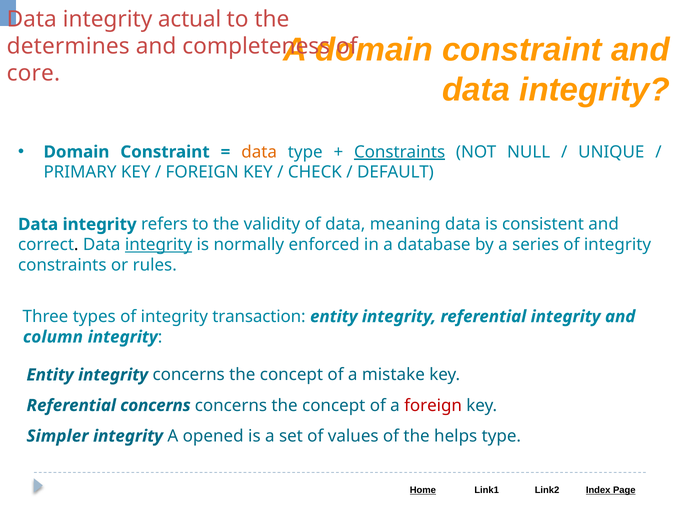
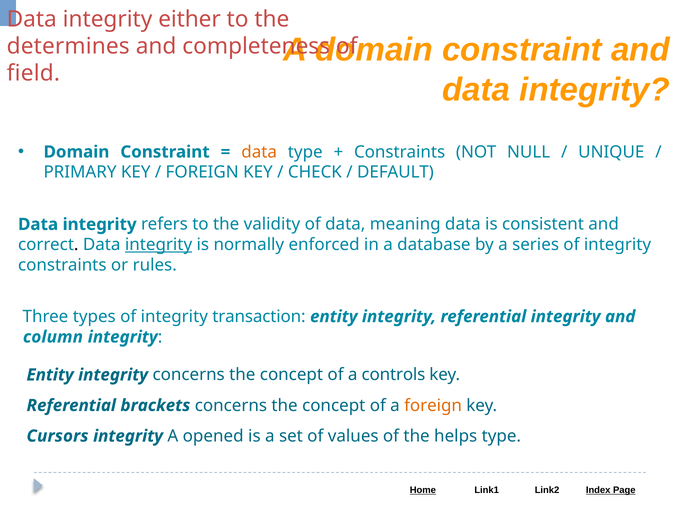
actual: actual -> either (190, 19)
core: core -> field (33, 74)
Constraints underline: present -> none (400, 152)
mistake: mistake -> controls (393, 375)
Referential concerns: concerns -> brackets (155, 405)
foreign colour: red -> orange (433, 405)
Simpler: Simpler -> Cursors (57, 436)
